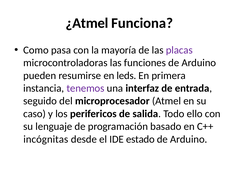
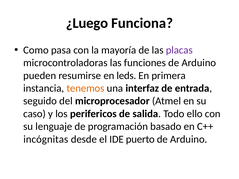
¿Atmel: ¿Atmel -> ¿Luego (87, 23)
tenemos colour: purple -> orange (85, 88)
estado: estado -> puerto (140, 139)
